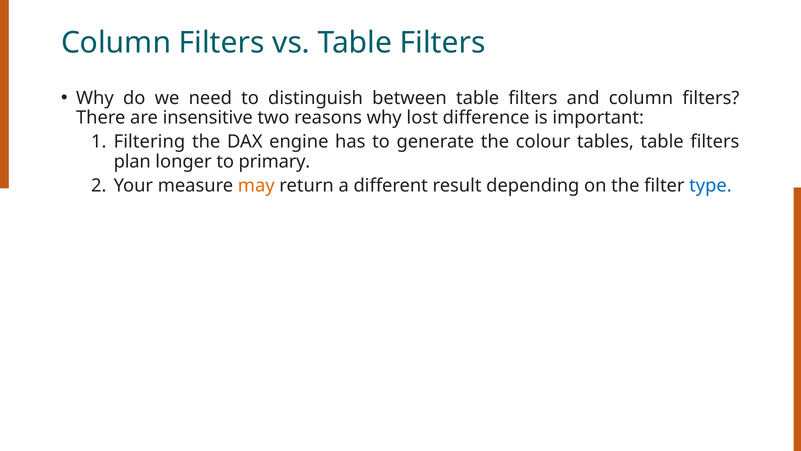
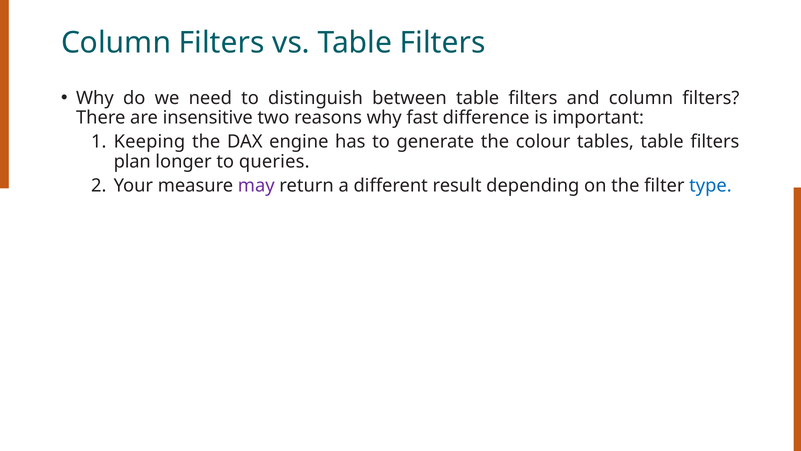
lost: lost -> fast (422, 118)
Filtering: Filtering -> Keeping (149, 142)
primary: primary -> queries (274, 161)
may colour: orange -> purple (256, 185)
